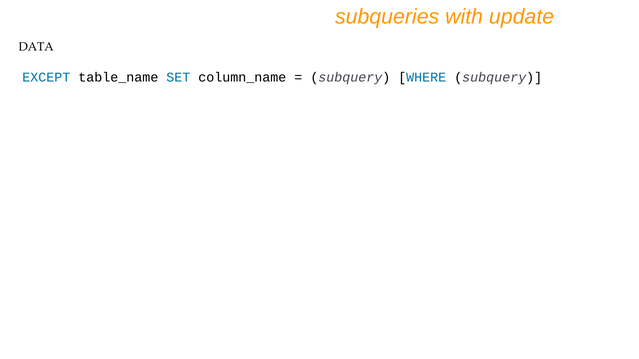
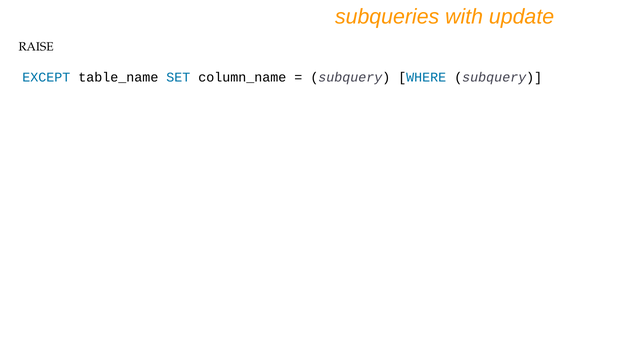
DATA: DATA -> RAISE (36, 47)
